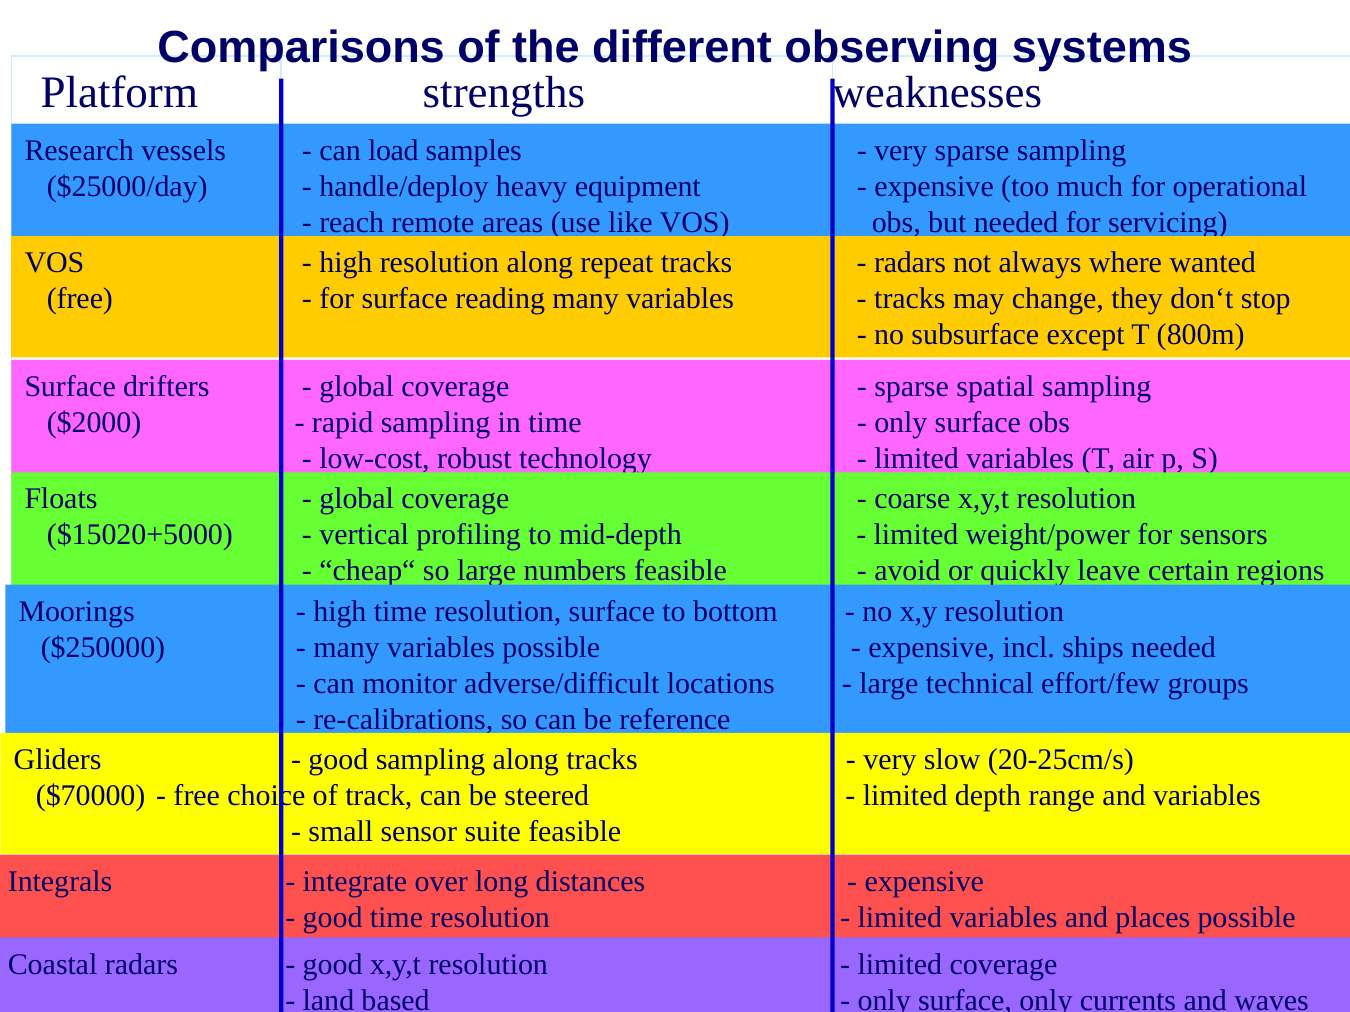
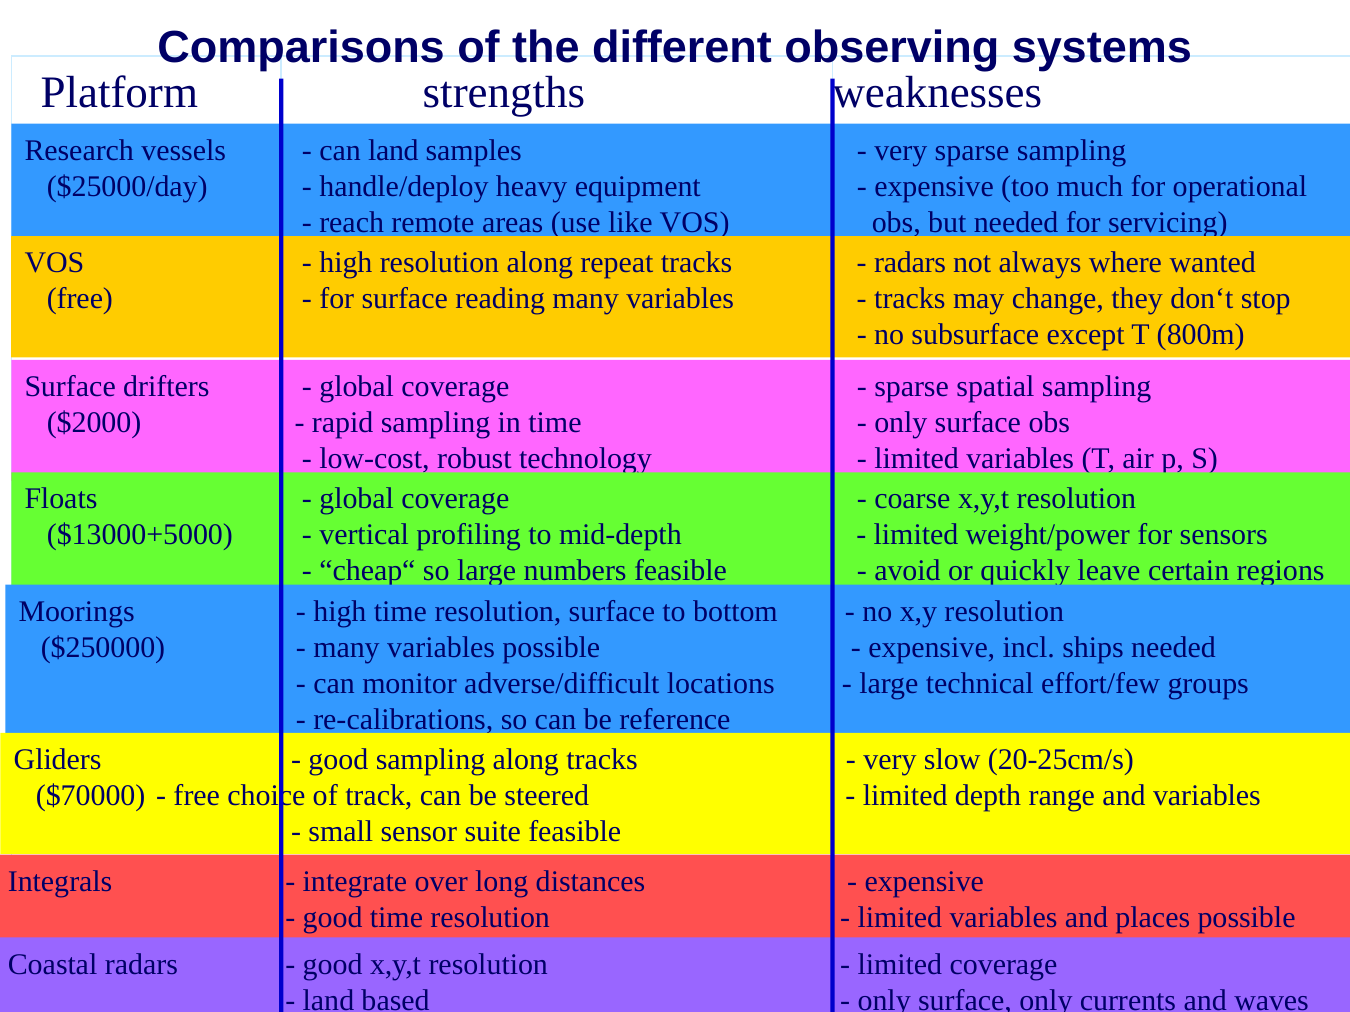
can load: load -> land (393, 150)
$15020+5000: $15020+5000 -> $13000+5000 (140, 535)
